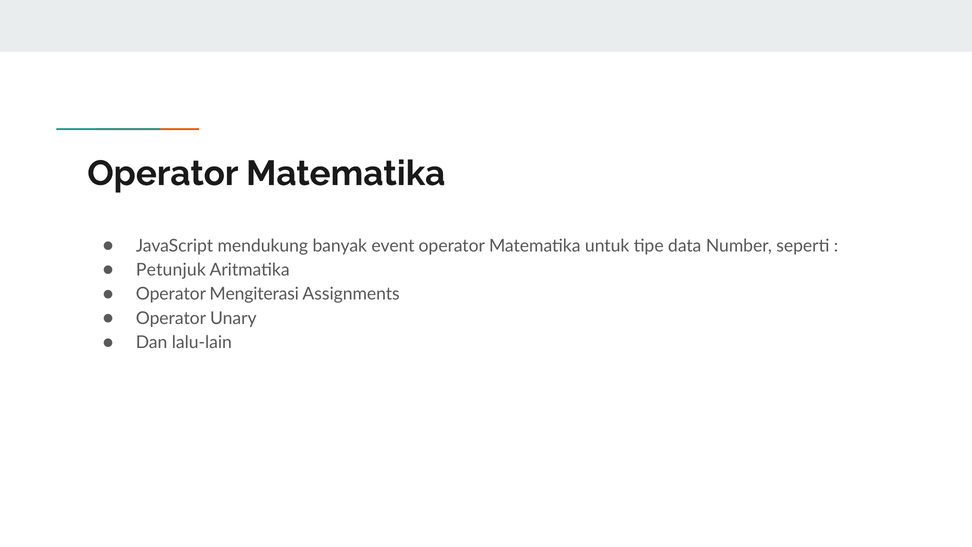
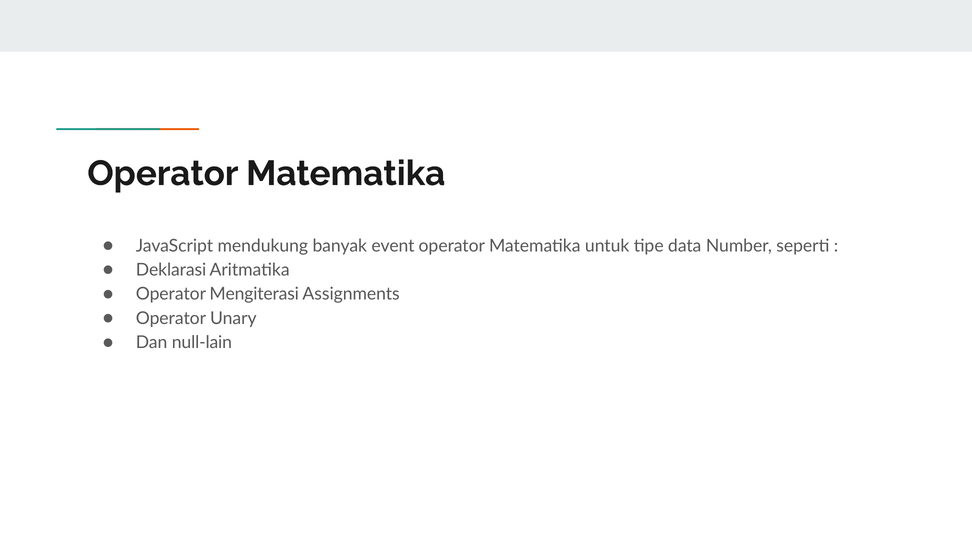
Petunjuk: Petunjuk -> Deklarasi (171, 270)
lalu-lain: lalu-lain -> null-lain (202, 343)
